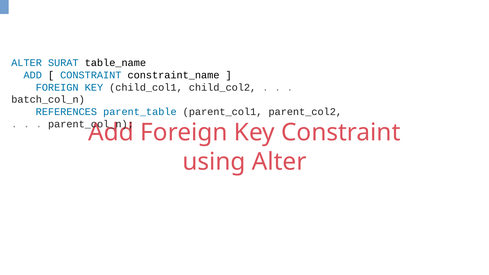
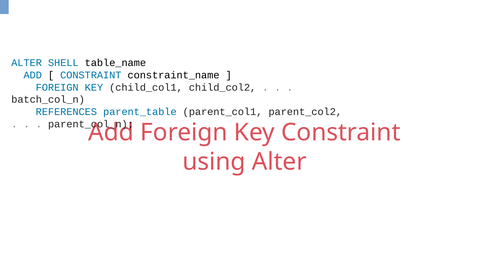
SURAT: SURAT -> SHELL (63, 63)
